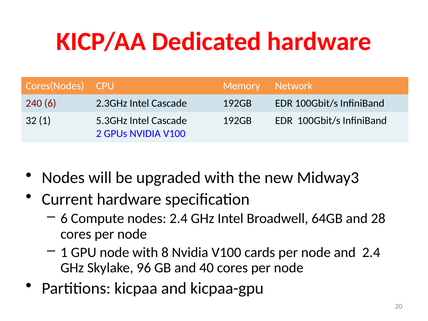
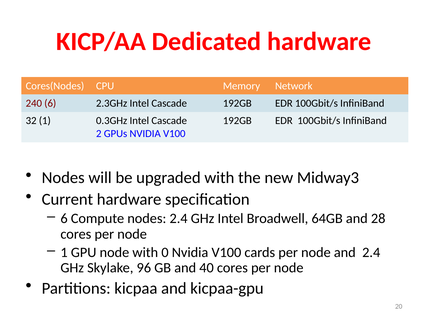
5.3GHz: 5.3GHz -> 0.3GHz (112, 121)
8: 8 -> 0 (165, 252)
